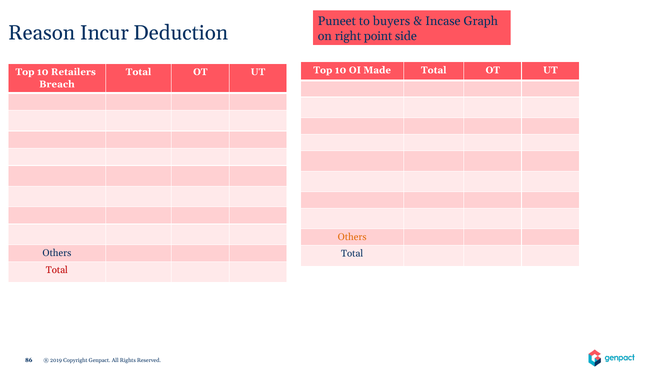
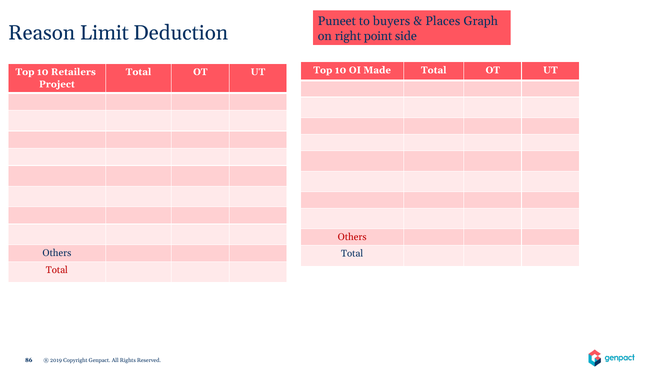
Incase: Incase -> Places (443, 21)
Incur: Incur -> Limit (104, 33)
Breach: Breach -> Project (57, 84)
Others colour: orange -> red (352, 237)
